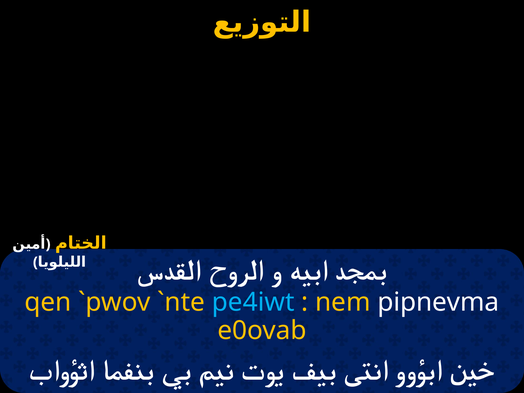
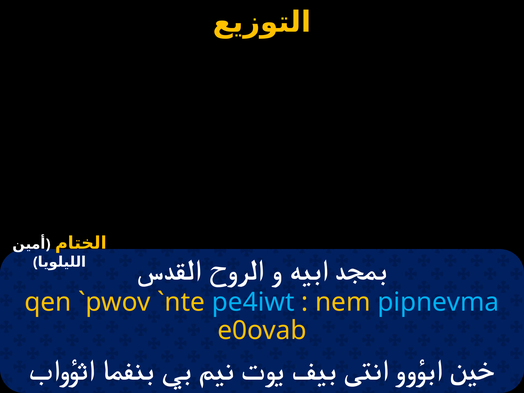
pipnevma colour: white -> light blue (438, 302)
